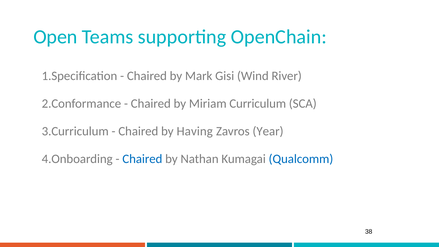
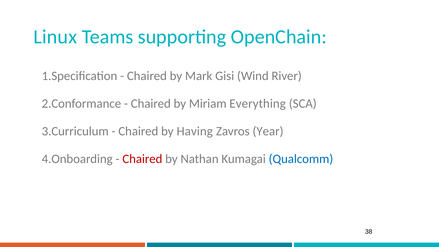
Open: Open -> Linux (55, 37)
Curriculum: Curriculum -> Everything (258, 104)
Chaired colour: blue -> red (142, 159)
